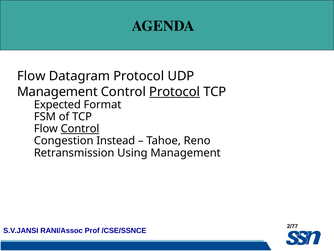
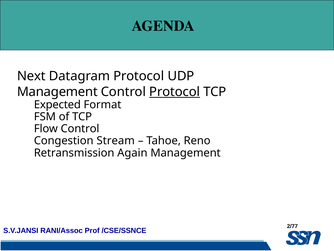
Flow: Flow -> Next (31, 76)
Control underline: present -> none (80, 128)
Instead: Instead -> Stream (116, 141)
Using: Using -> Again (132, 153)
